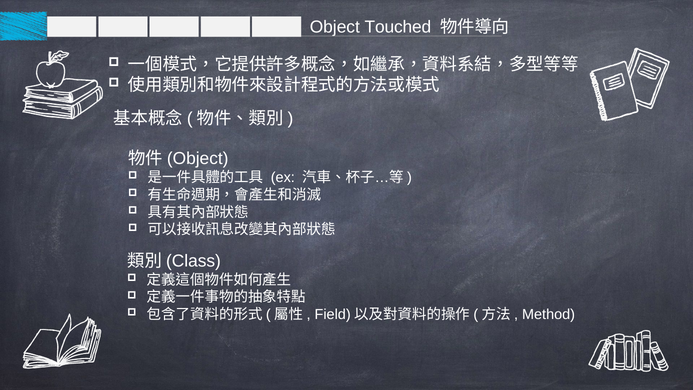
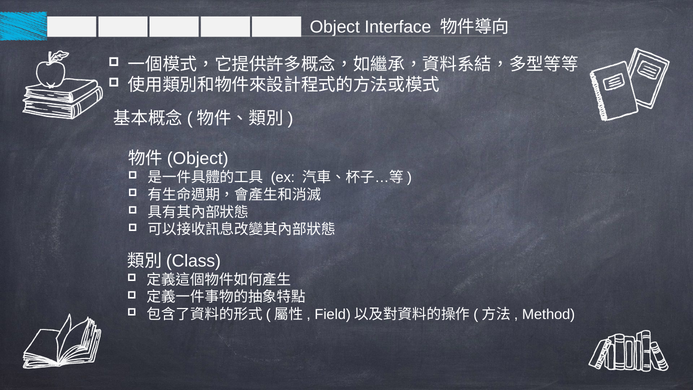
Touched: Touched -> Interface (398, 27)
